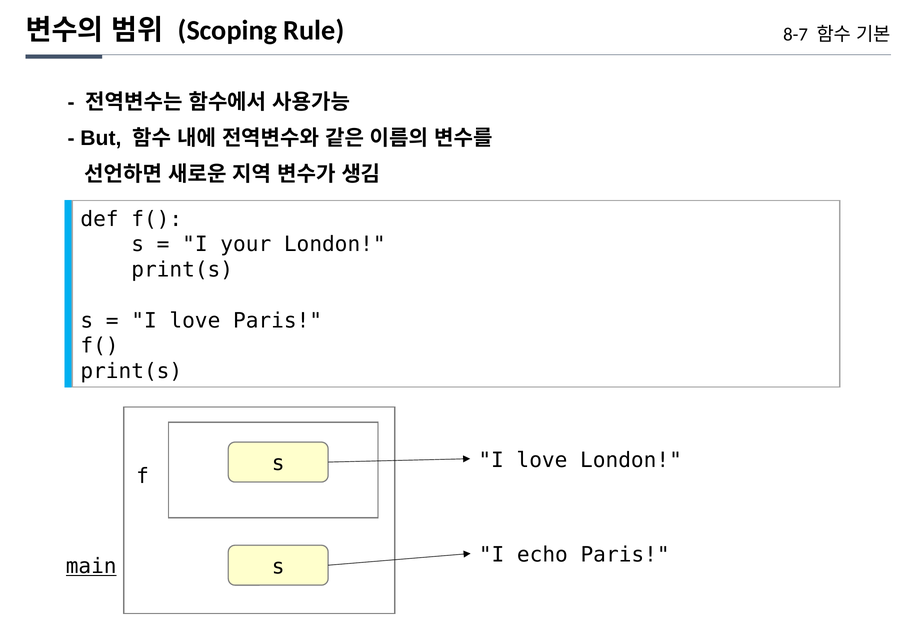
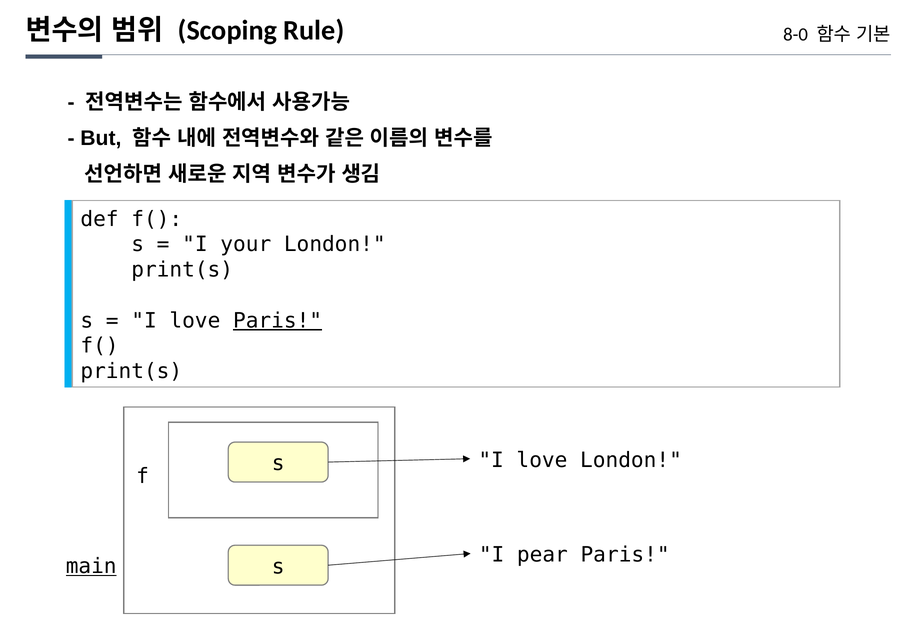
8-7: 8-7 -> 8-0 (796, 35)
Paris underline: none -> present (278, 321)
echo: echo -> pear (542, 555)
